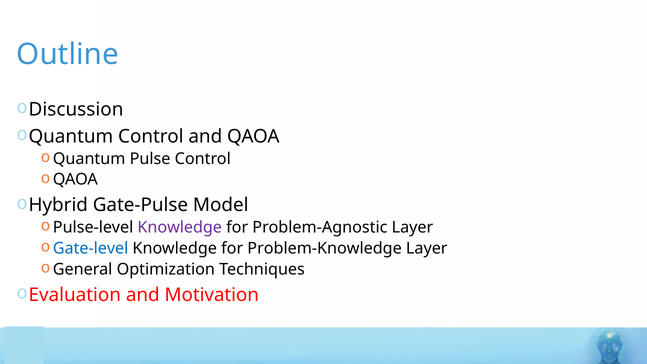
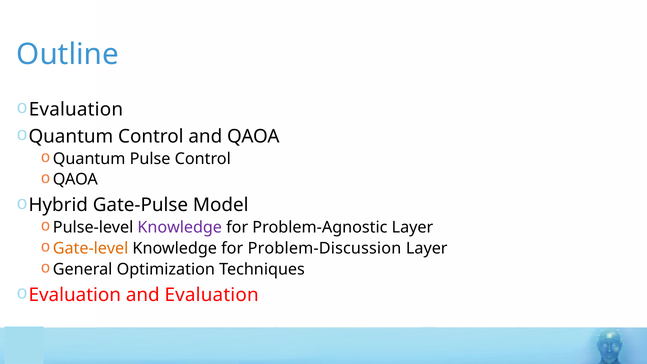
Discussion: Discussion -> Evaluation (76, 109)
Gate-level colour: blue -> orange (91, 248)
Problem-Knowledge: Problem-Knowledge -> Problem-Discussion (324, 248)
and Motivation: Motivation -> Evaluation (212, 295)
